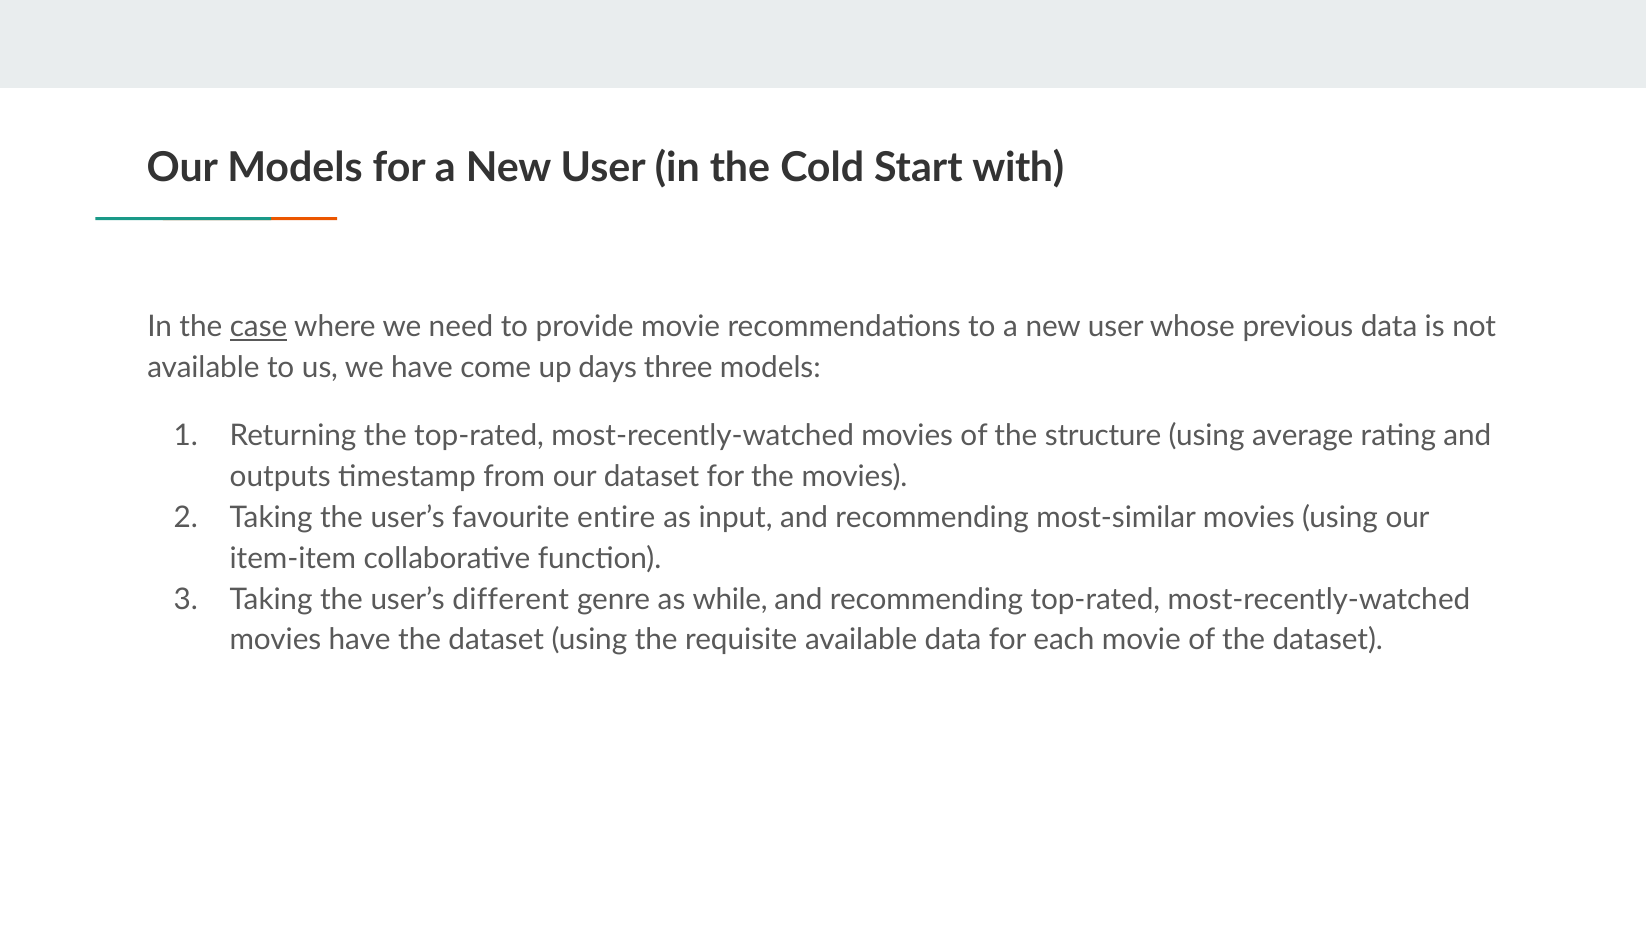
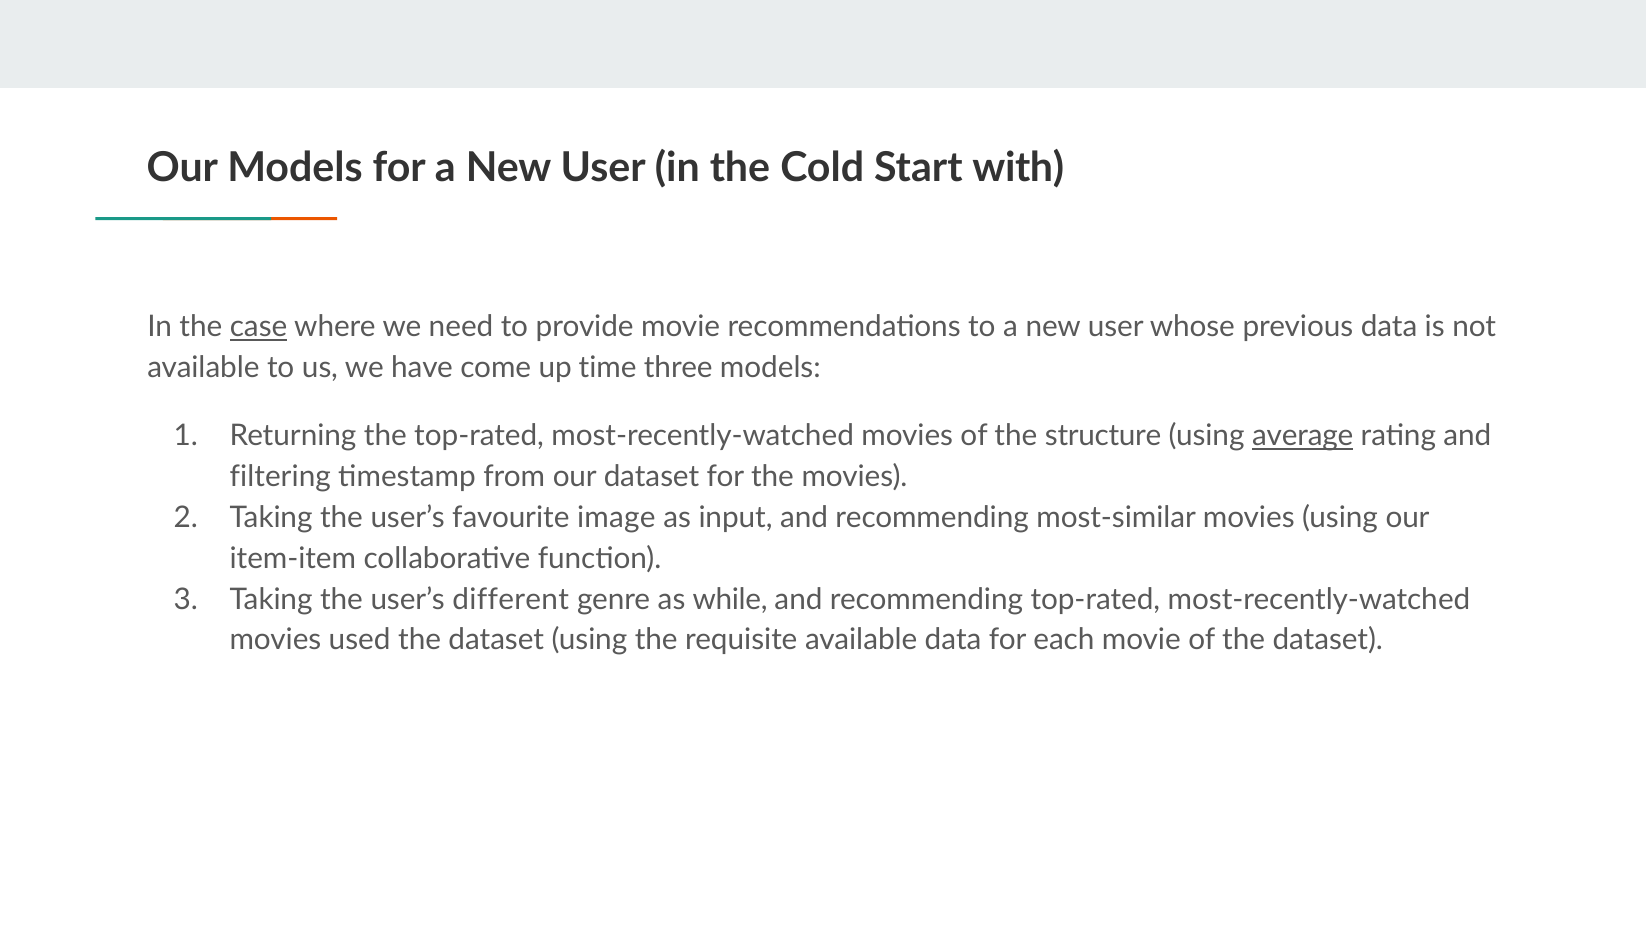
days: days -> time (608, 368)
average underline: none -> present (1303, 436)
outputs: outputs -> filtering (280, 477)
entire: entire -> image (616, 518)
movies have: have -> used (360, 640)
